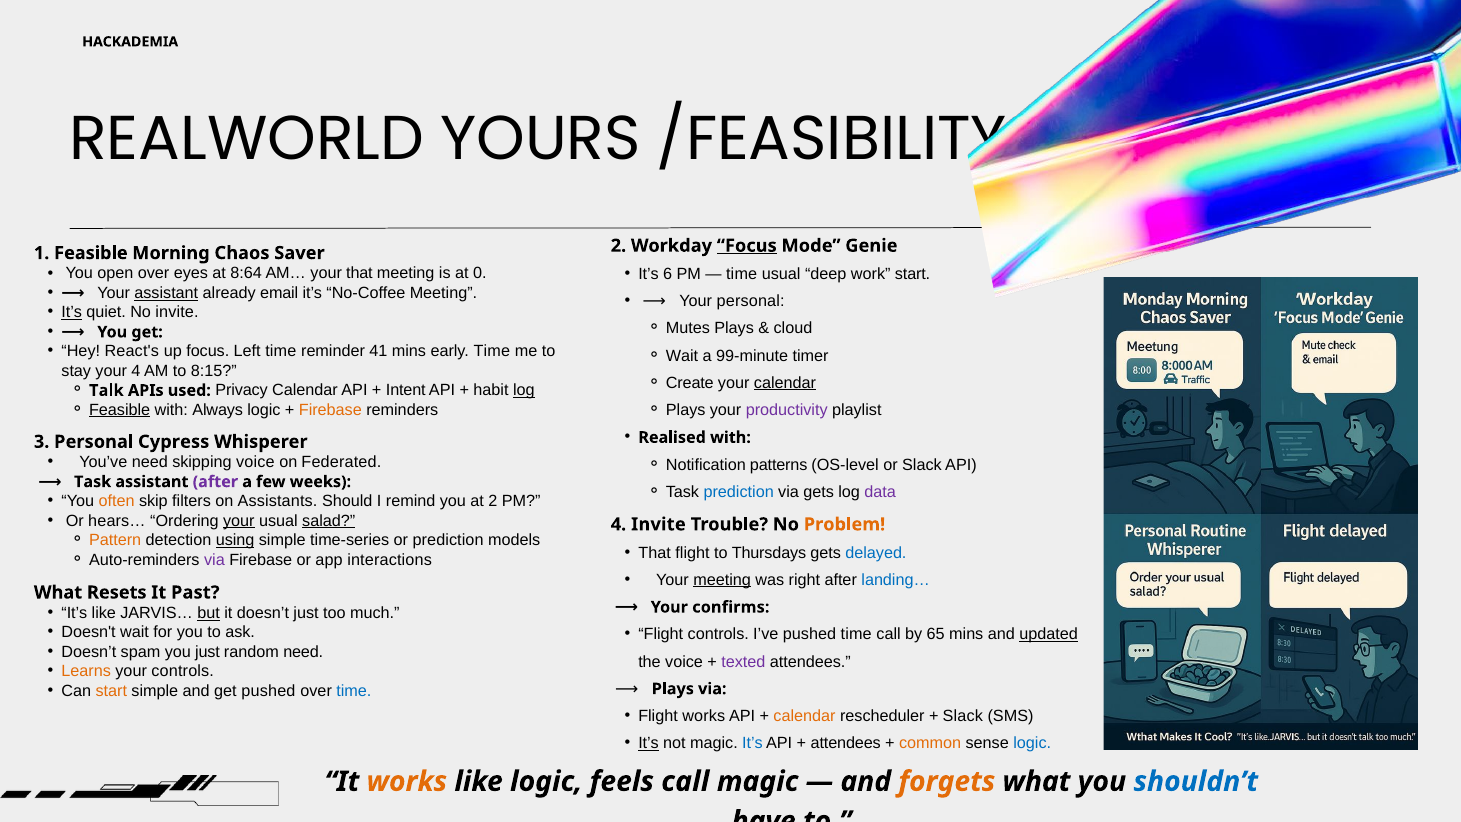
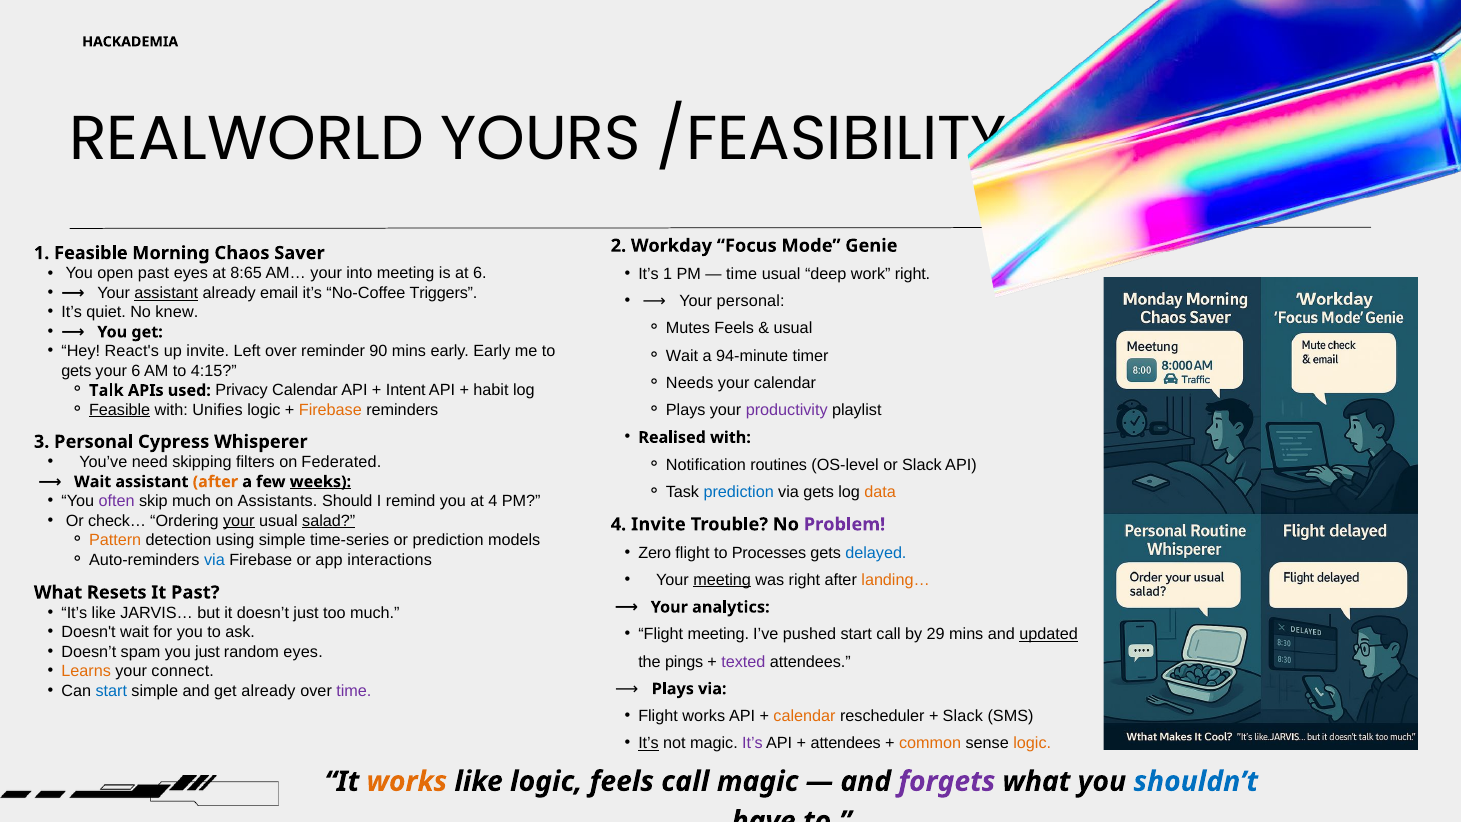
Focus underline: present -> none (747, 246)
open over: over -> past (154, 274)
8:64: 8:64 -> 8:65 (246, 274)
your that: that -> into (359, 274)
at 0: 0 -> 6 (480, 274)
It’s 6: 6 -> 1 (668, 274)
work start: start -> right (913, 274)
No-Coffee Meeting: Meeting -> Triggers (444, 293)
It’s underline: present -> none (72, 313)
No invite: invite -> knew (177, 313)
Mutes Plays: Plays -> Feels (734, 328)
cloud: cloud -> usual (793, 328)
up focus: focus -> invite (208, 351)
Left time: time -> over (281, 351)
41: 41 -> 90 (378, 351)
early Time: Time -> Early (492, 351)
99-minute: 99-minute -> 94-minute (752, 356)
stay: stay -> gets (76, 371)
your 4: 4 -> 6 (136, 371)
8:15: 8:15 -> 4:15 (214, 371)
Create: Create -> Needs (690, 383)
calendar underline: present -> none (785, 383)
log underline: present -> none (524, 390)
Always: Always -> Unifies (218, 410)
skipping voice: voice -> filters (255, 462)
patterns: patterns -> routines (779, 465)
Task: Task -> Wait (93, 482)
after colour: purple -> orange (215, 482)
weeks underline: none -> present (320, 482)
data colour: purple -> orange (880, 492)
often colour: orange -> purple (117, 501)
skip filters: filters -> much (192, 501)
at 2: 2 -> 4 (493, 501)
hears…: hears… -> check… (117, 521)
Problem colour: orange -> purple (844, 524)
using underline: present -> none (235, 540)
That: That -> Zero (655, 553)
Thursdays: Thursdays -> Processes (769, 553)
via colour: purple -> blue (214, 560)
landing… colour: blue -> orange (896, 580)
confirms: confirms -> analytics (731, 607)
but underline: present -> none (209, 613)
Flight controls: controls -> meeting (718, 634)
pushed time: time -> start (856, 634)
65: 65 -> 29 (936, 634)
random need: need -> eyes (303, 652)
the voice: voice -> pings (684, 662)
your controls: controls -> connect (183, 671)
start colour: orange -> blue (111, 691)
get pushed: pushed -> already (268, 691)
time colour: blue -> purple (354, 691)
It’s colour: blue -> purple (752, 743)
logic colour: blue -> orange (1032, 743)
forgets colour: orange -> purple (947, 781)
